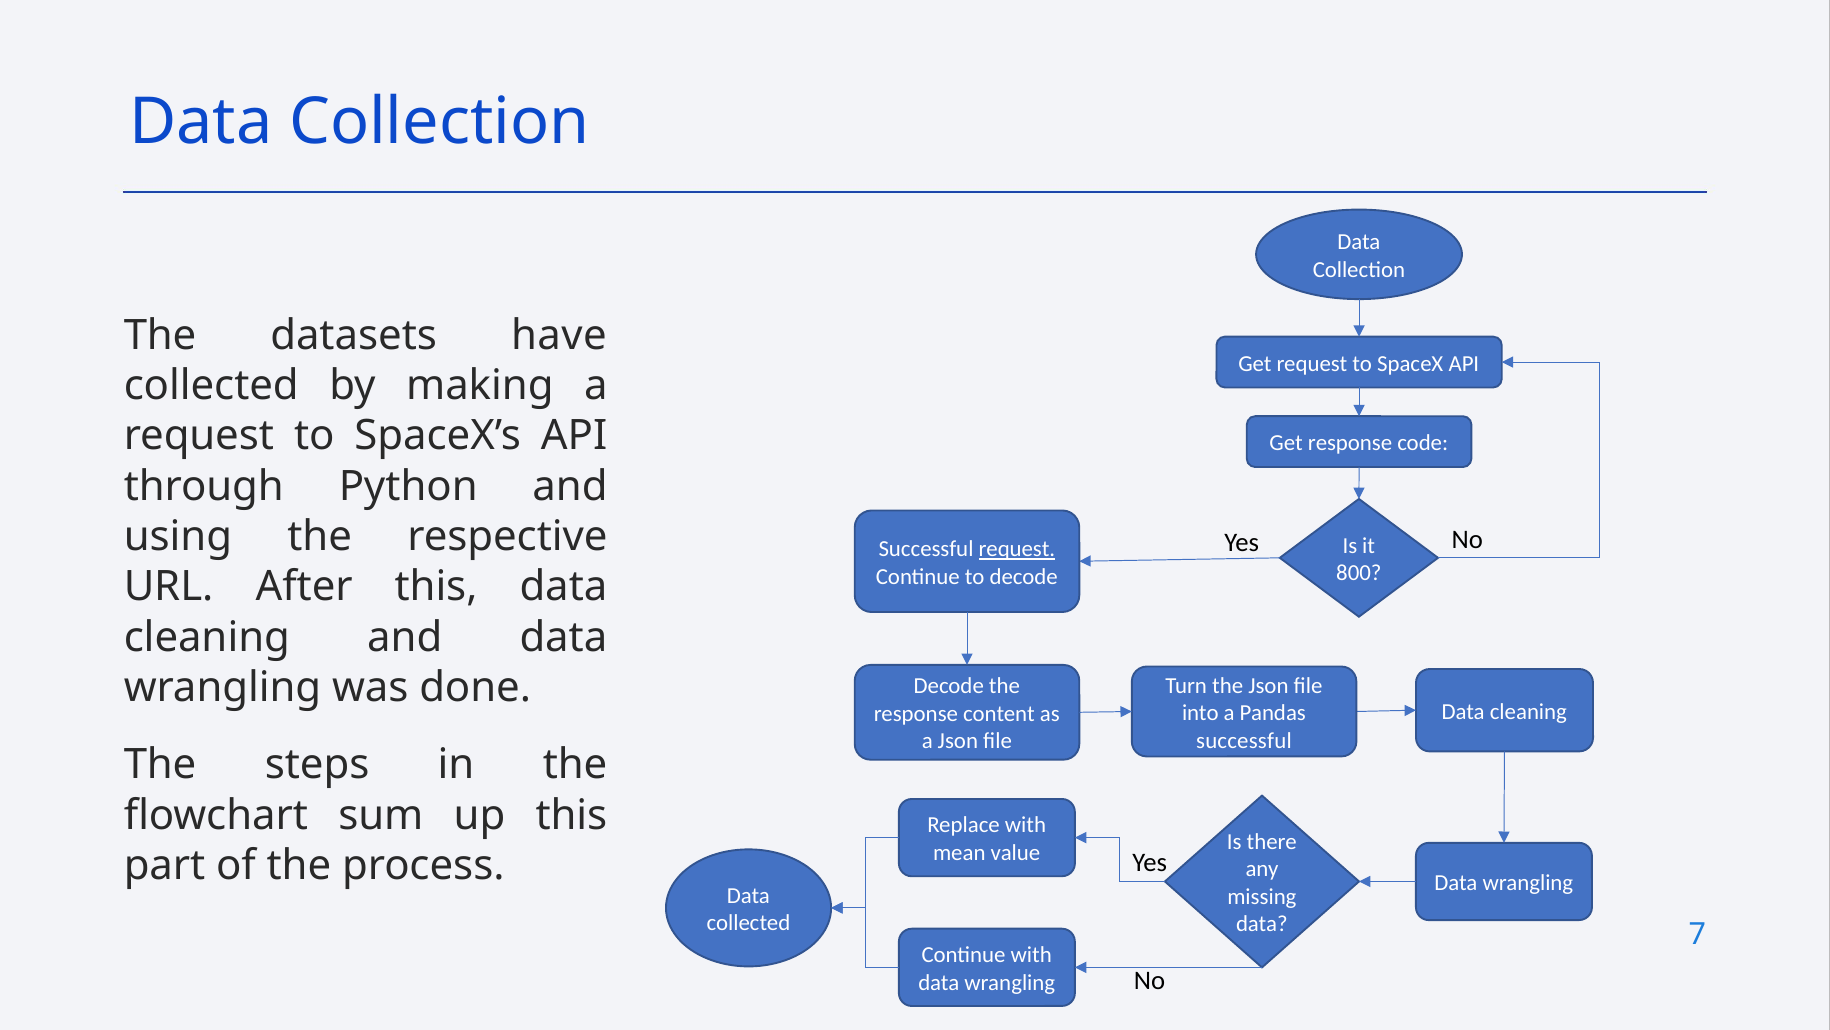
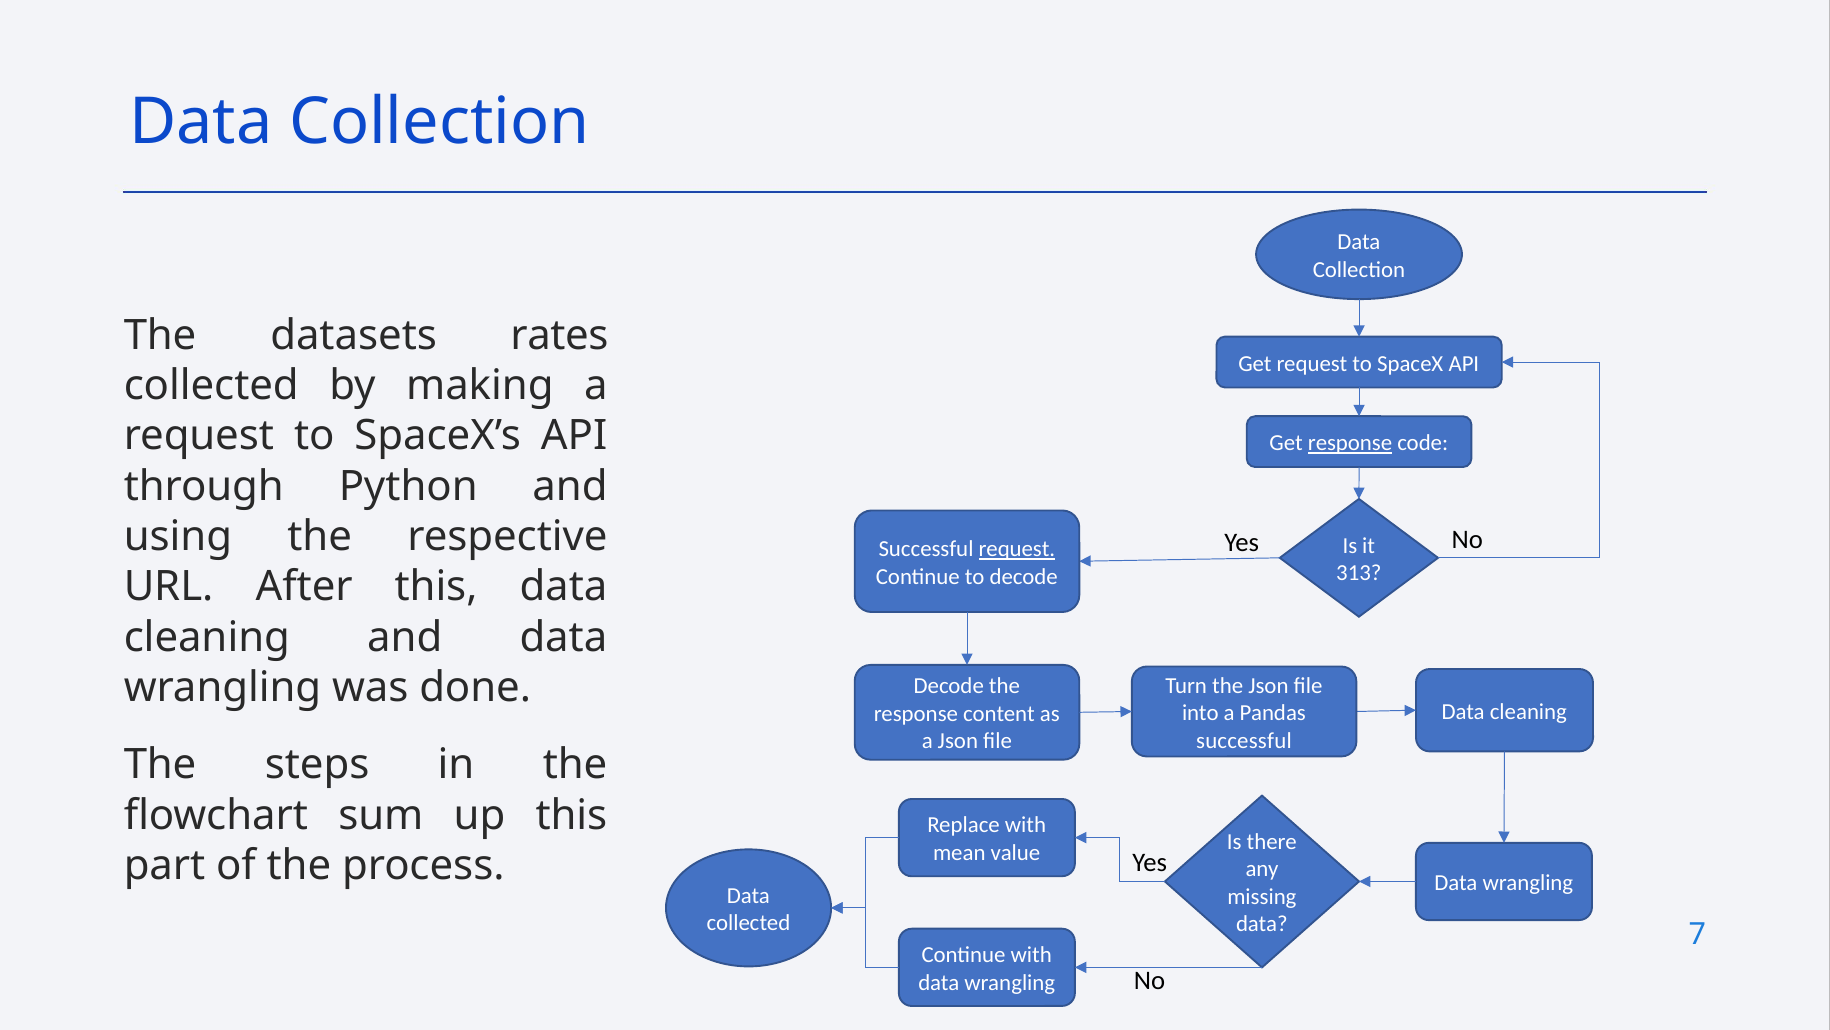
have: have -> rates (559, 335)
response underline: none -> present (1350, 443)
800: 800 -> 313 (1359, 573)
